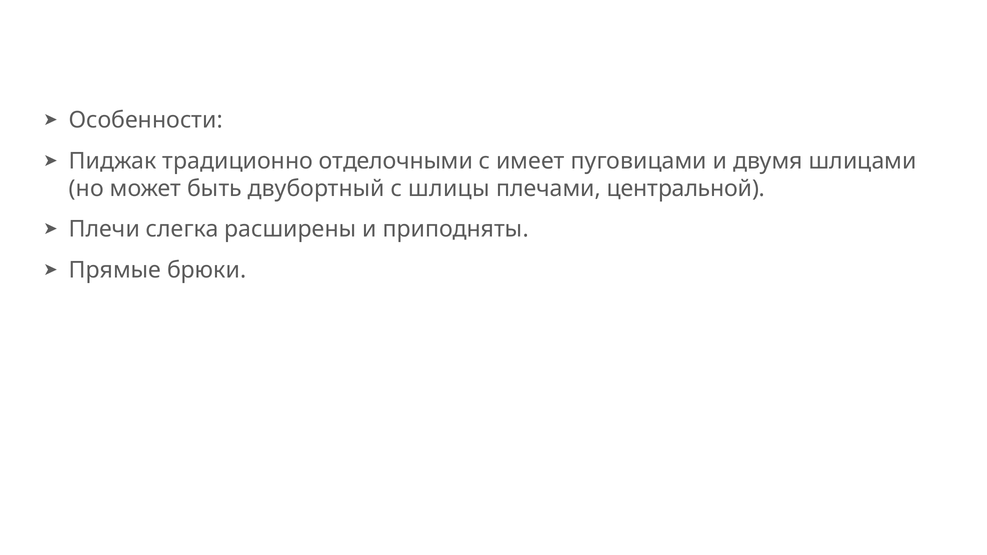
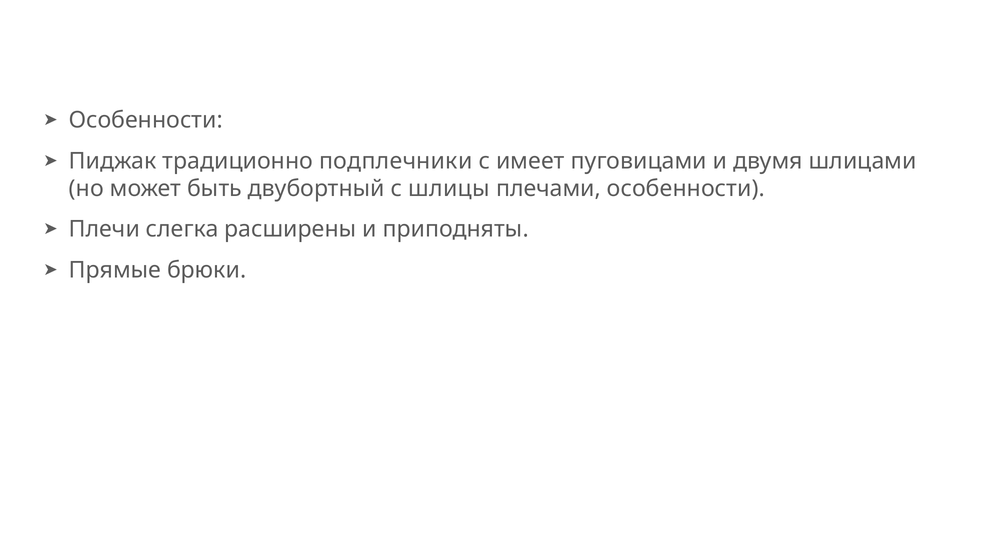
отделочными: отделочными -> подплечники (396, 161)
плечами центральной: центральной -> особенности (686, 189)
